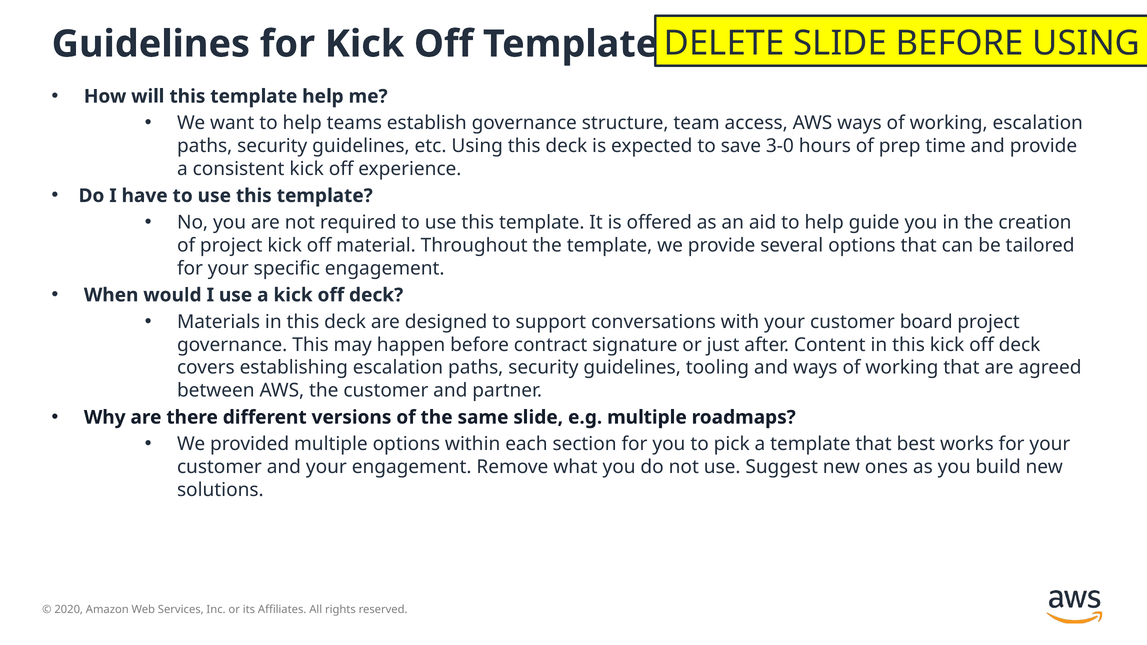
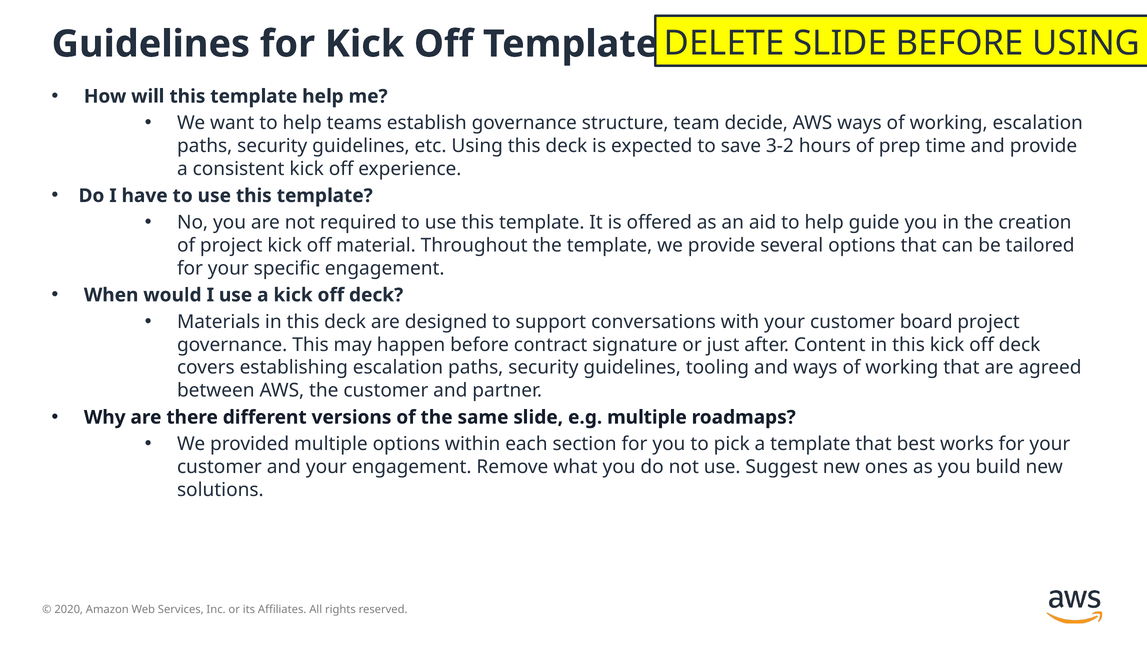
access: access -> decide (756, 123)
3-0: 3-0 -> 3-2 (780, 146)
